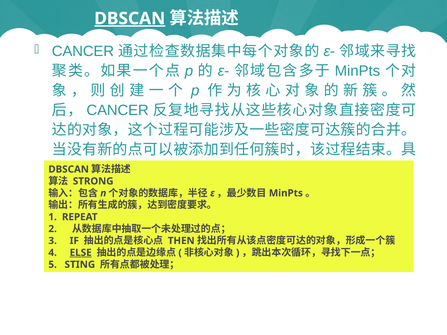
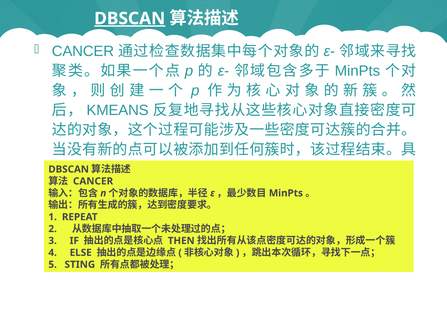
CANCER: CANCER -> KMEANS (118, 110)
STRONG: STRONG -> CANCER (93, 181)
ELSE underline: present -> none (81, 253)
